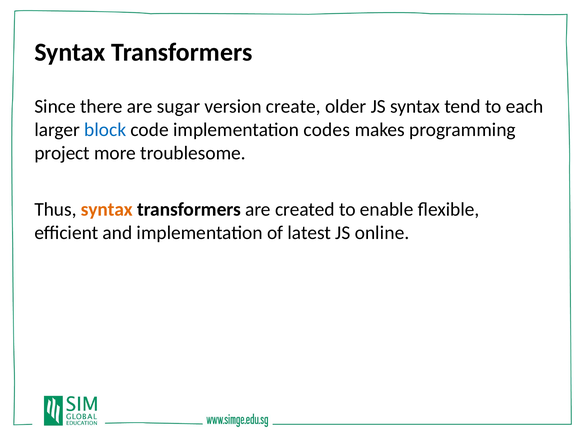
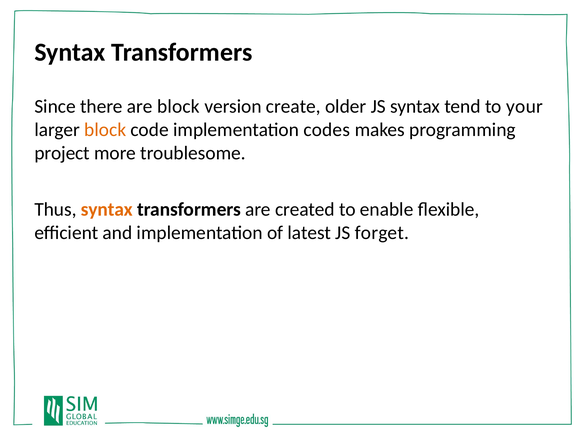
are sugar: sugar -> block (178, 106)
each: each -> your (525, 106)
block colour: blue -> orange (105, 130)
online: online -> forget (382, 232)
